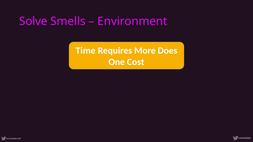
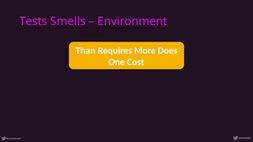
Solve: Solve -> Tests (33, 21)
Time: Time -> Than (86, 51)
